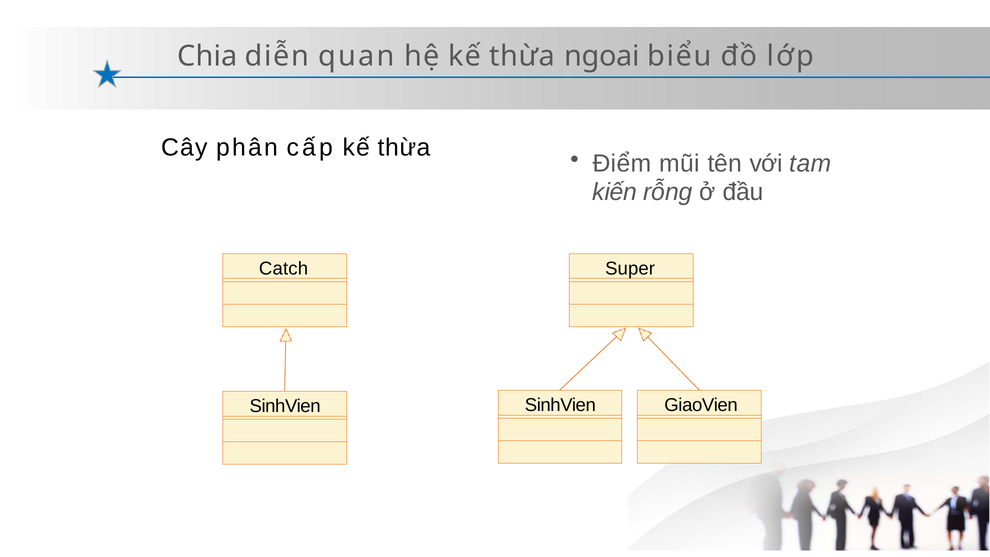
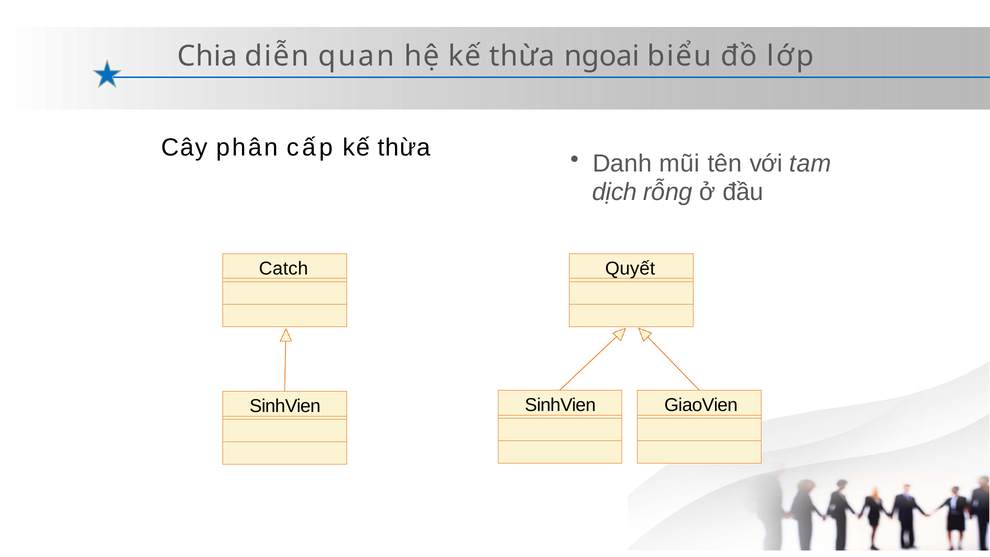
Điểm: Điểm -> Danh (622, 164)
kiến: kiến -> dịch (615, 192)
Super: Super -> Quyết (630, 268)
